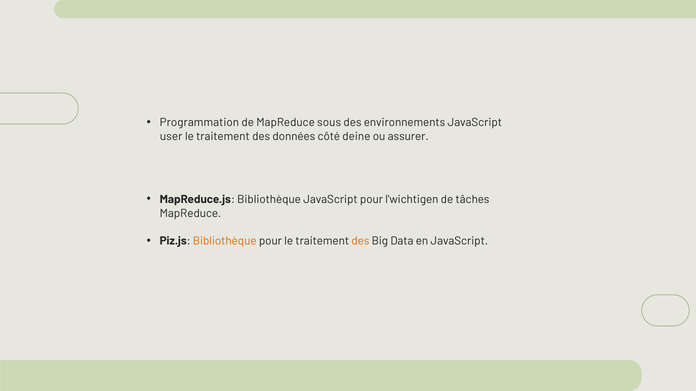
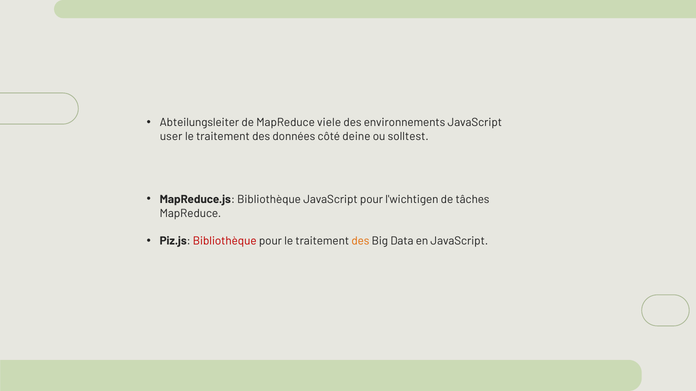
Programmation: Programmation -> Abteilungsleiter (199, 123)
sous: sous -> viele (329, 123)
assurer: assurer -> solltest (408, 137)
Bibliothèque colour: orange -> red (225, 241)
